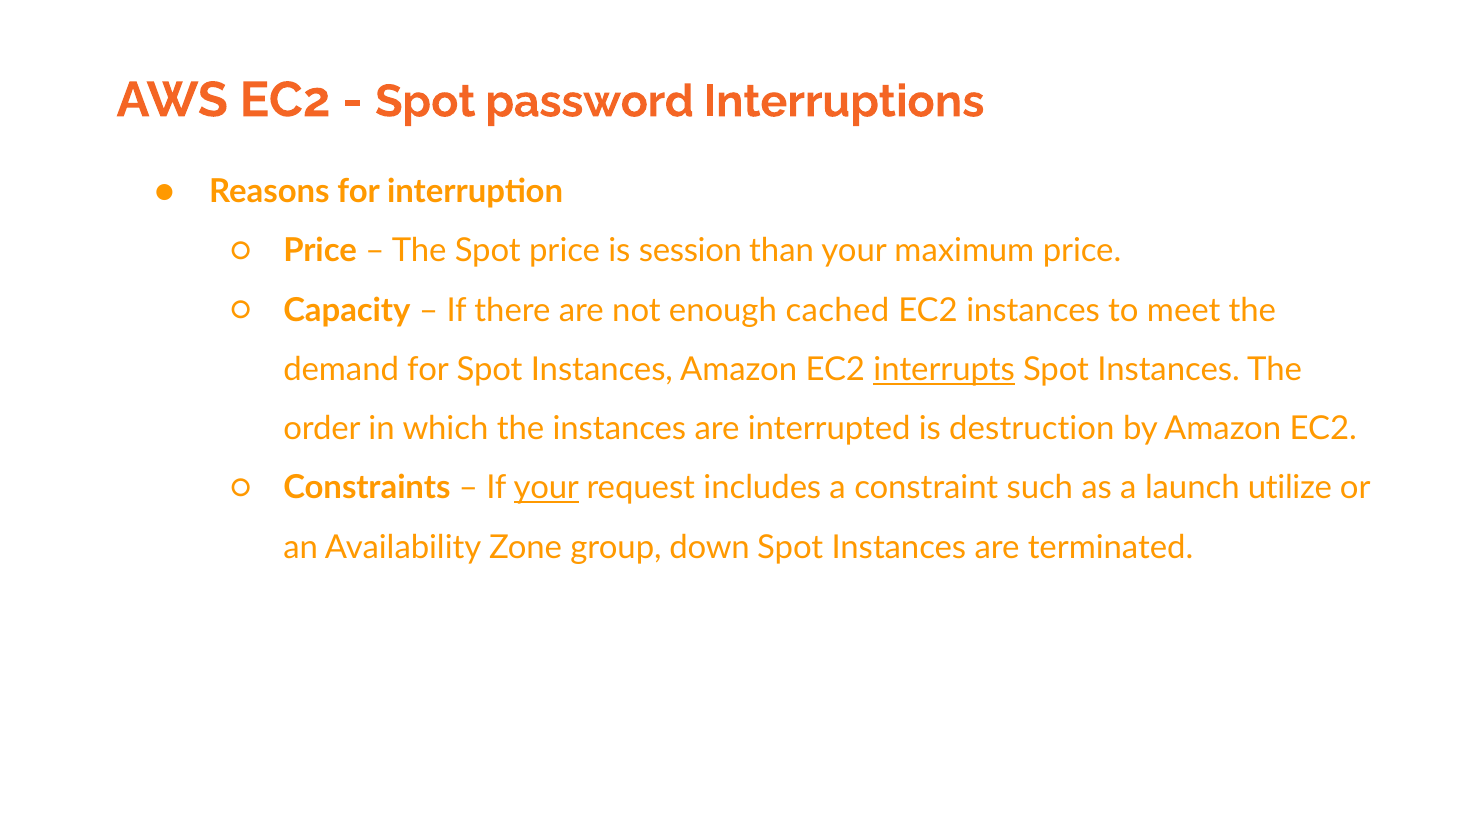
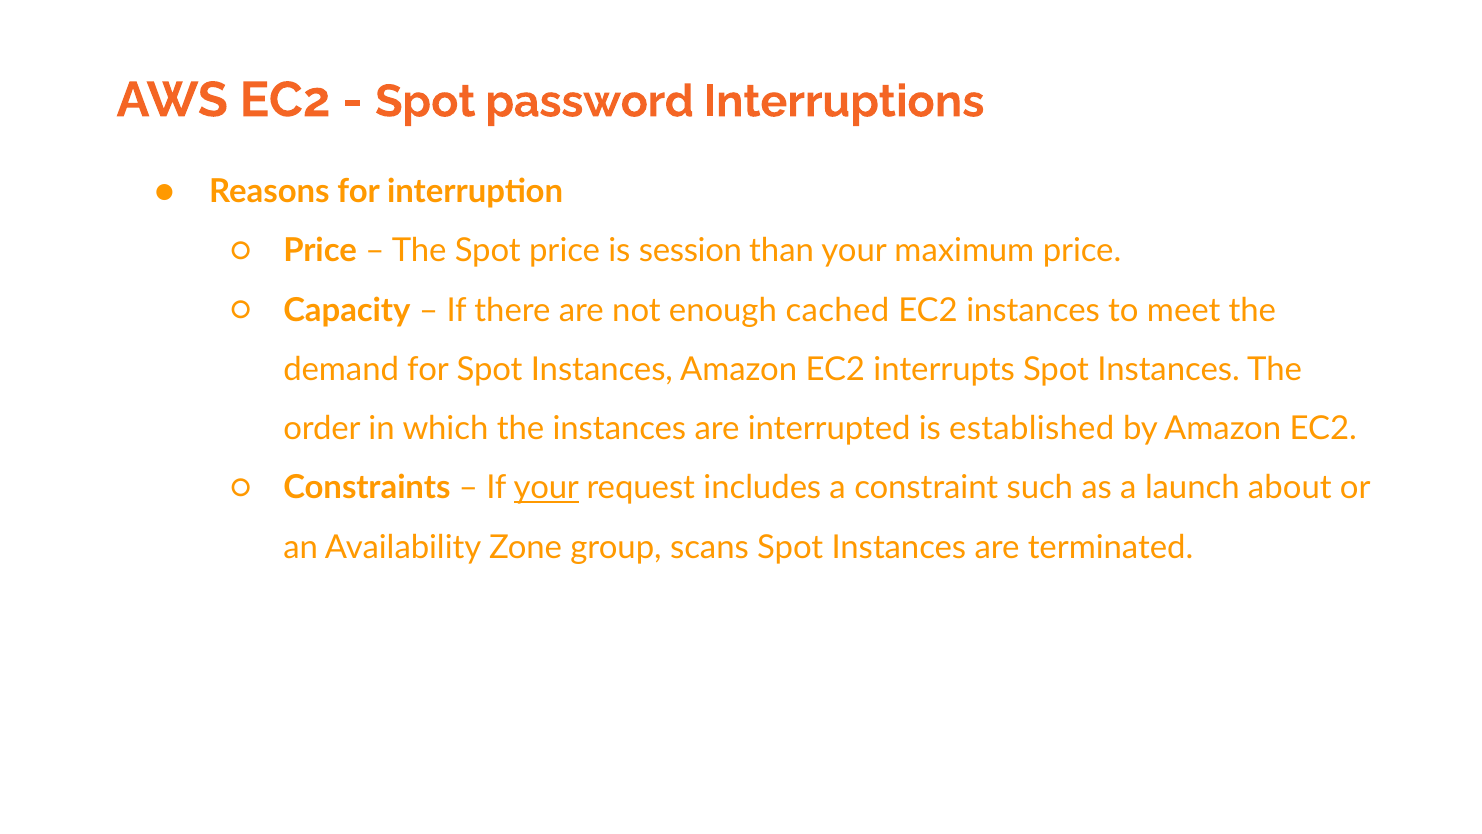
interrupts underline: present -> none (944, 369)
destruction: destruction -> established (1032, 429)
utilize: utilize -> about (1290, 488)
down: down -> scans (709, 547)
